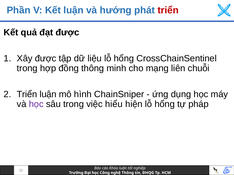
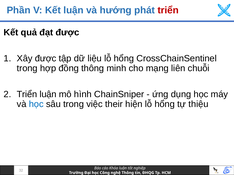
học colour: purple -> blue (36, 104)
hiểu: hiểu -> their (114, 104)
pháp: pháp -> thiệu (198, 104)
